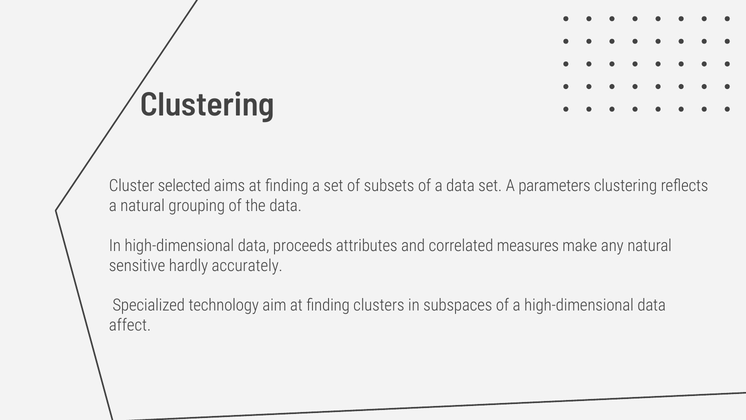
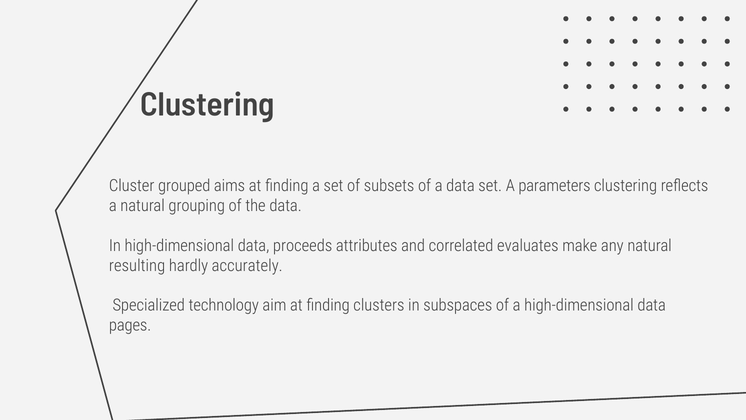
selected: selected -> grouped (184, 186)
measures: measures -> evaluates (528, 245)
sensitive: sensitive -> resulting (137, 265)
affect: affect -> pages (130, 325)
